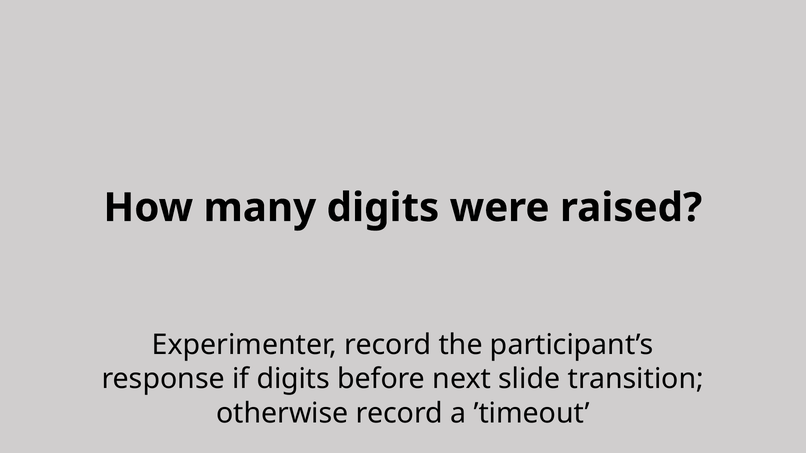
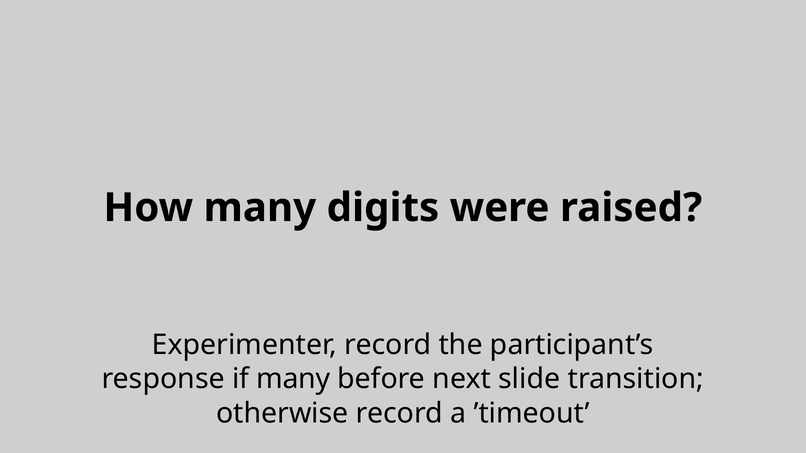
if digits: digits -> many (293, 379)
